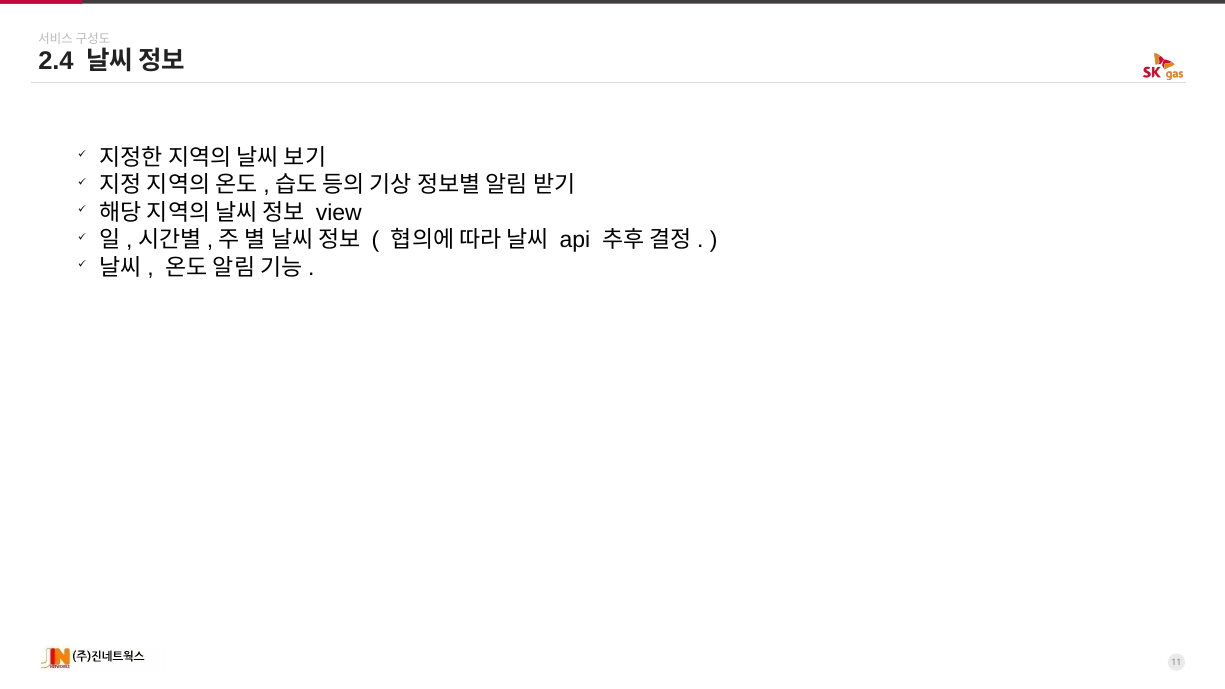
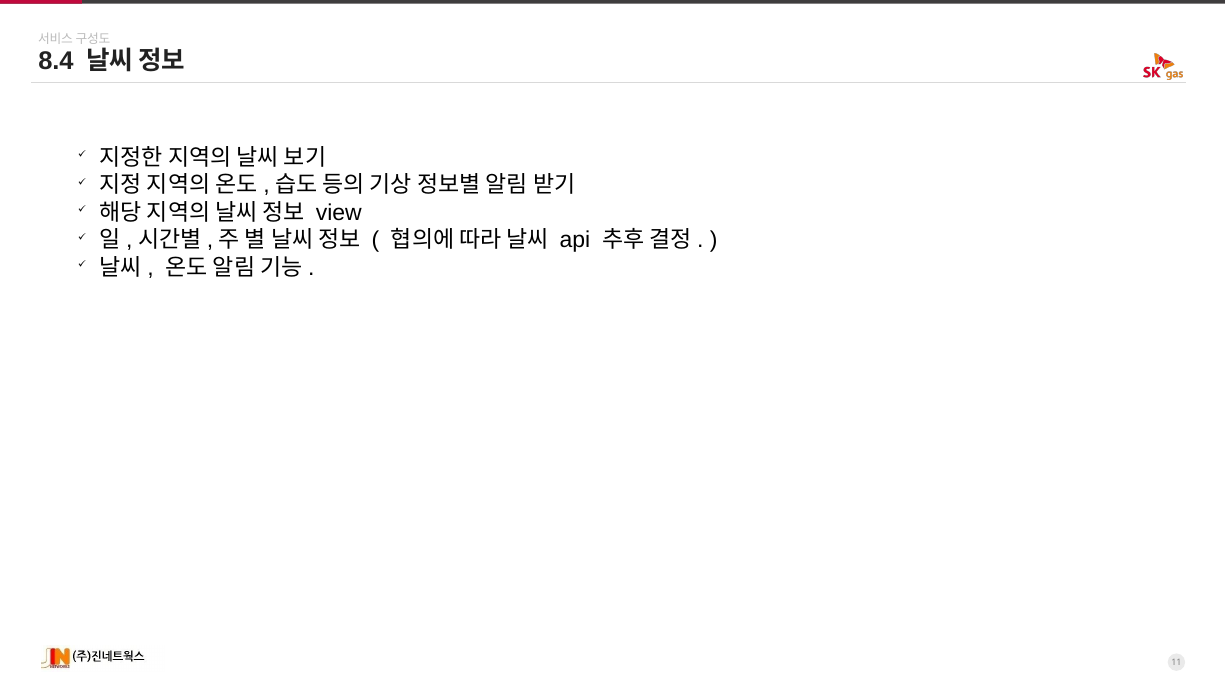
2.4: 2.4 -> 8.4 (56, 61)
